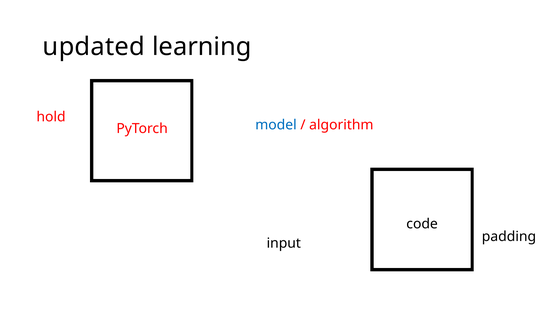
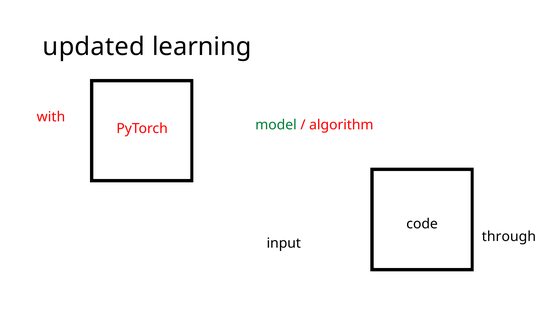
hold: hold -> with (51, 117)
model colour: blue -> green (276, 125)
padding: padding -> through (509, 237)
